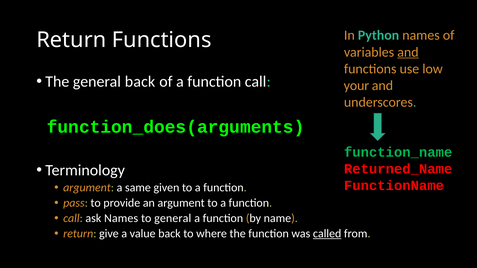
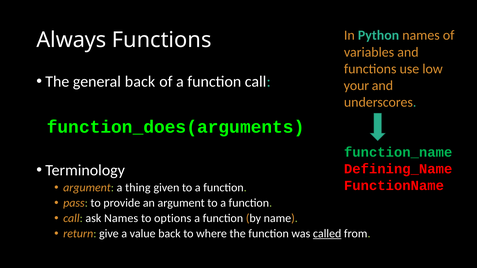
Return: Return -> Always (71, 40)
and underline: present -> none (408, 52)
Returned_Name: Returned_Name -> Defining_Name (398, 169)
same: same -> thing (138, 188)
to general: general -> options (173, 219)
